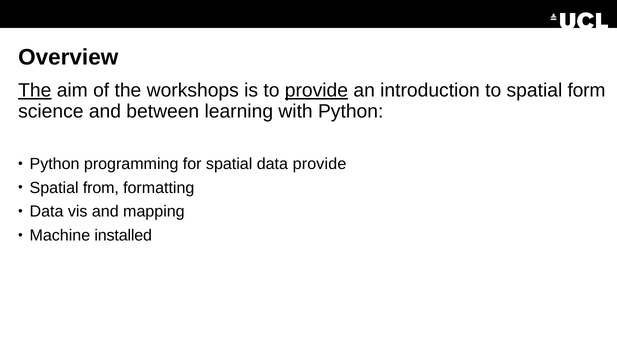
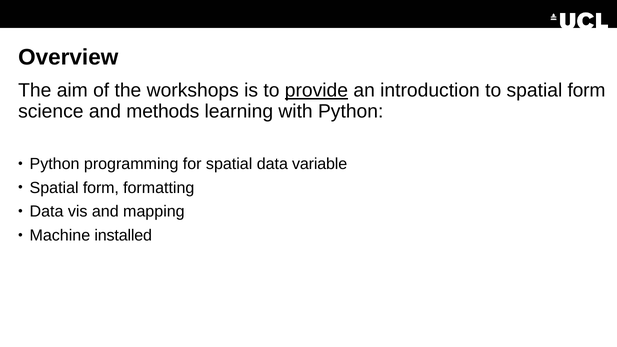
The underline: present -> none (35, 91)
between: between -> methods (163, 111)
data provide: provide -> variable (320, 164)
from: from -> form (101, 188)
